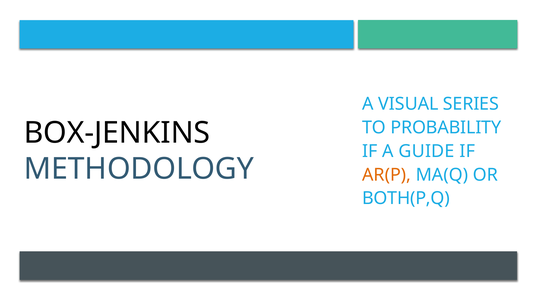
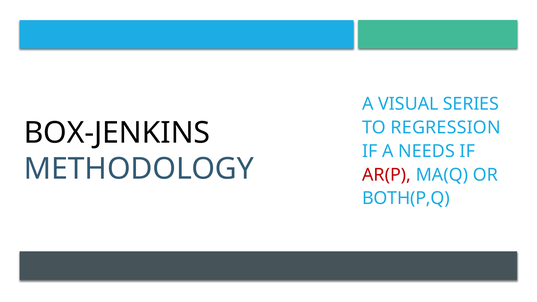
PROBABILITY: PROBABILITY -> REGRESSION (446, 128)
GUIDE: GUIDE -> NEEDS (427, 151)
AR(P colour: orange -> red (387, 175)
